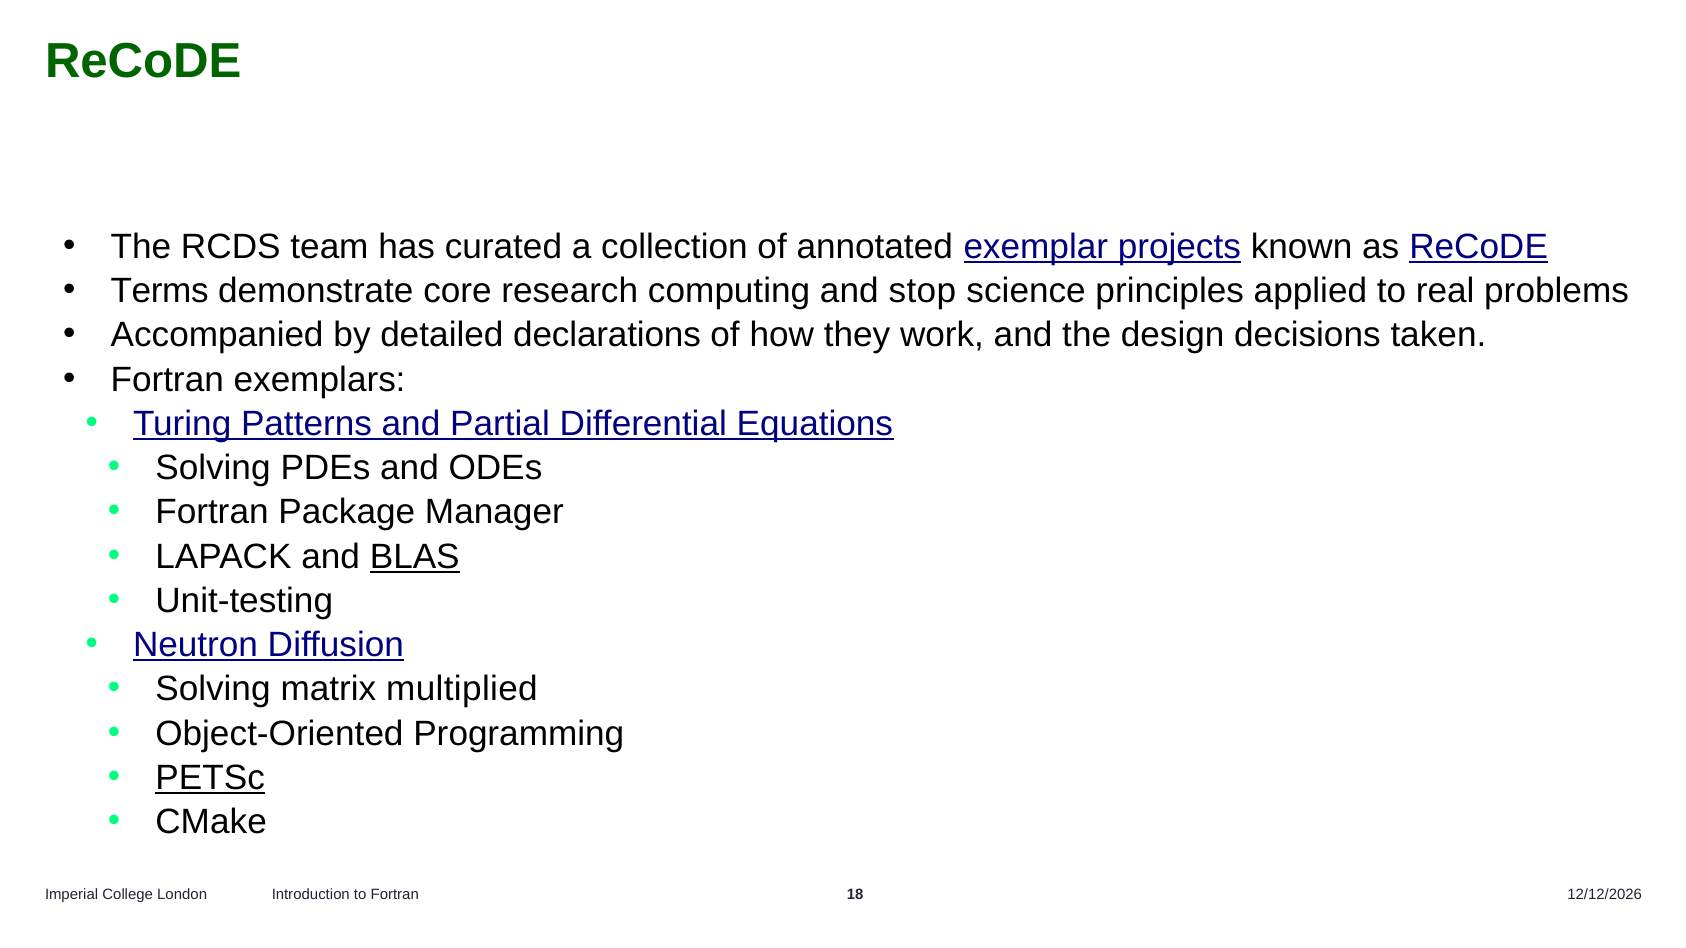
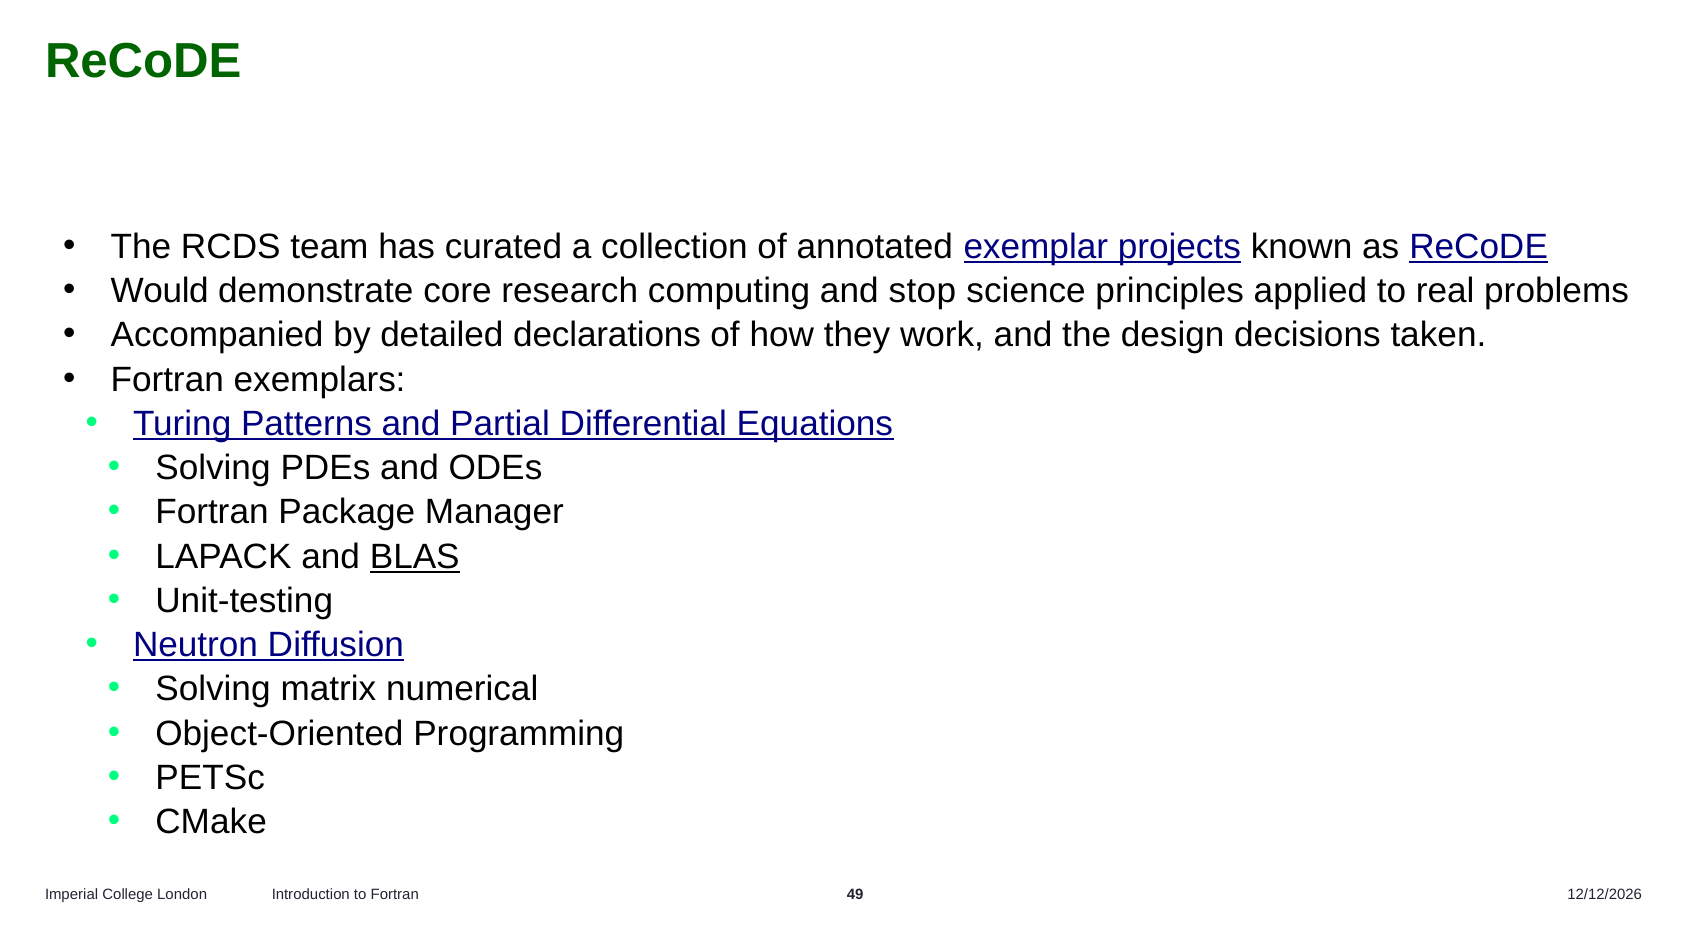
Terms: Terms -> Would (160, 291)
multiplied: multiplied -> numerical (462, 689)
PETSc underline: present -> none (210, 778)
18: 18 -> 49 (855, 895)
